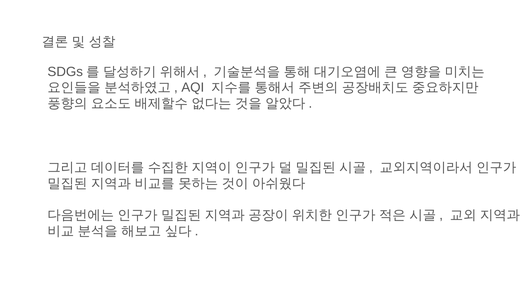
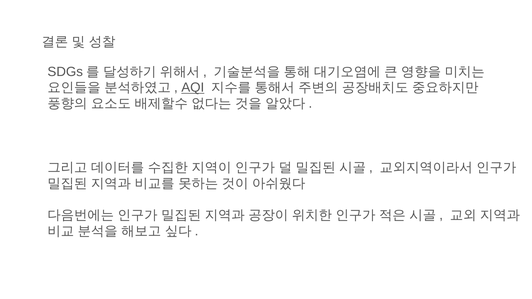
AQI underline: none -> present (193, 88)
